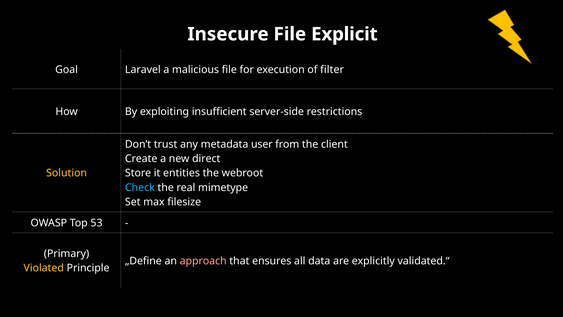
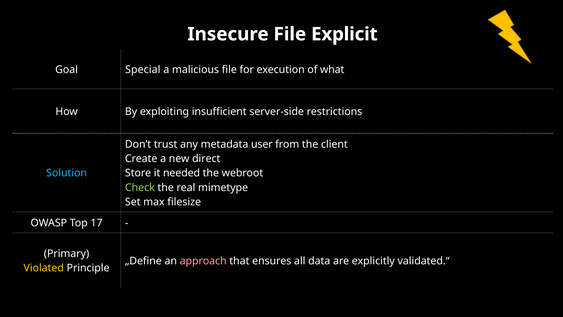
Laravel: Laravel -> Special (143, 70)
filter: filter -> what (332, 70)
Solution colour: yellow -> light blue (67, 173)
entities: entities -> needed (182, 173)
Check colour: light blue -> light green (140, 187)
53: 53 -> 17 (97, 223)
